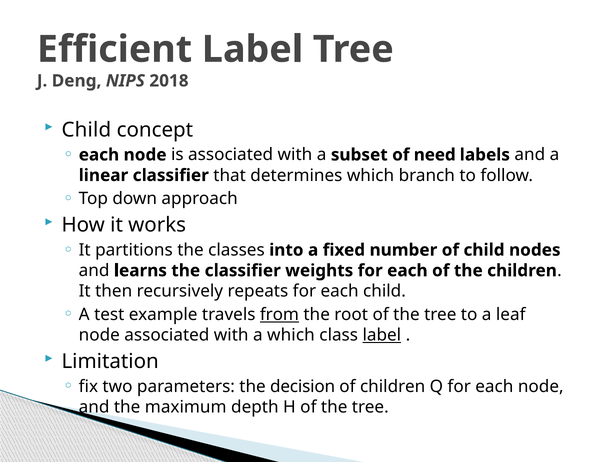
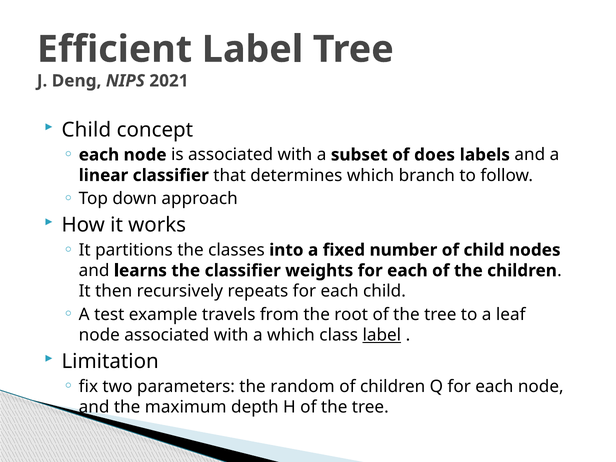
2018: 2018 -> 2021 (169, 81)
need: need -> does (435, 155)
from underline: present -> none (279, 314)
decision: decision -> random (302, 386)
